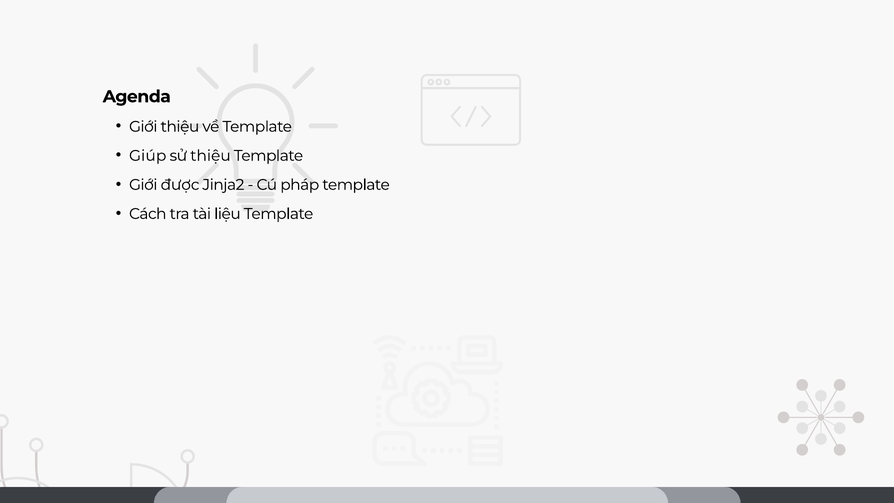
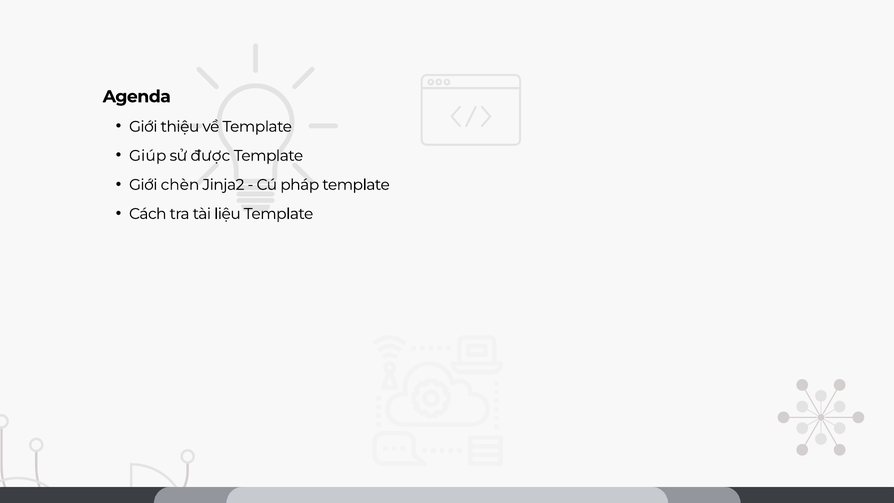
sử thiệu: thiệu -> được (210, 156)
được: được -> chèn (180, 185)
